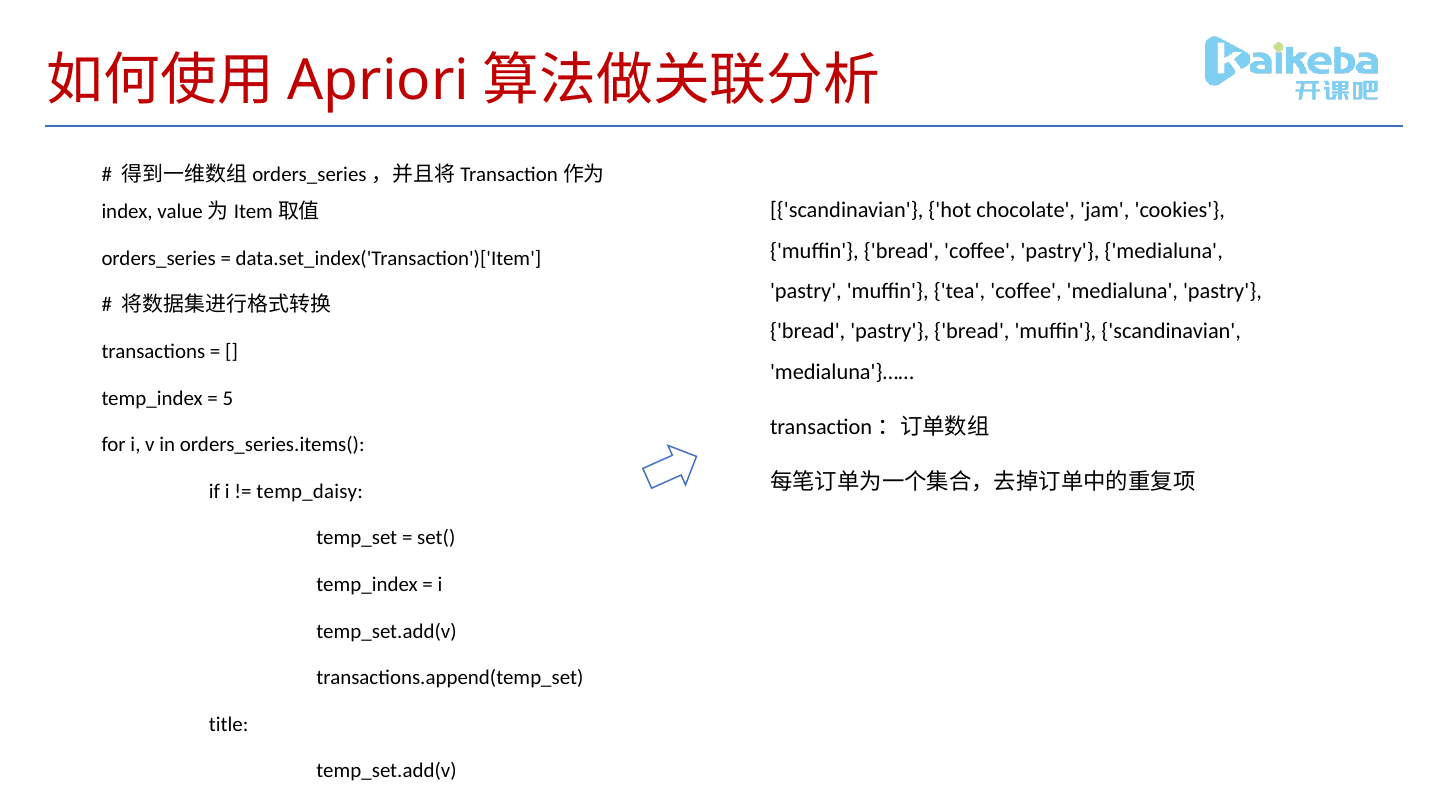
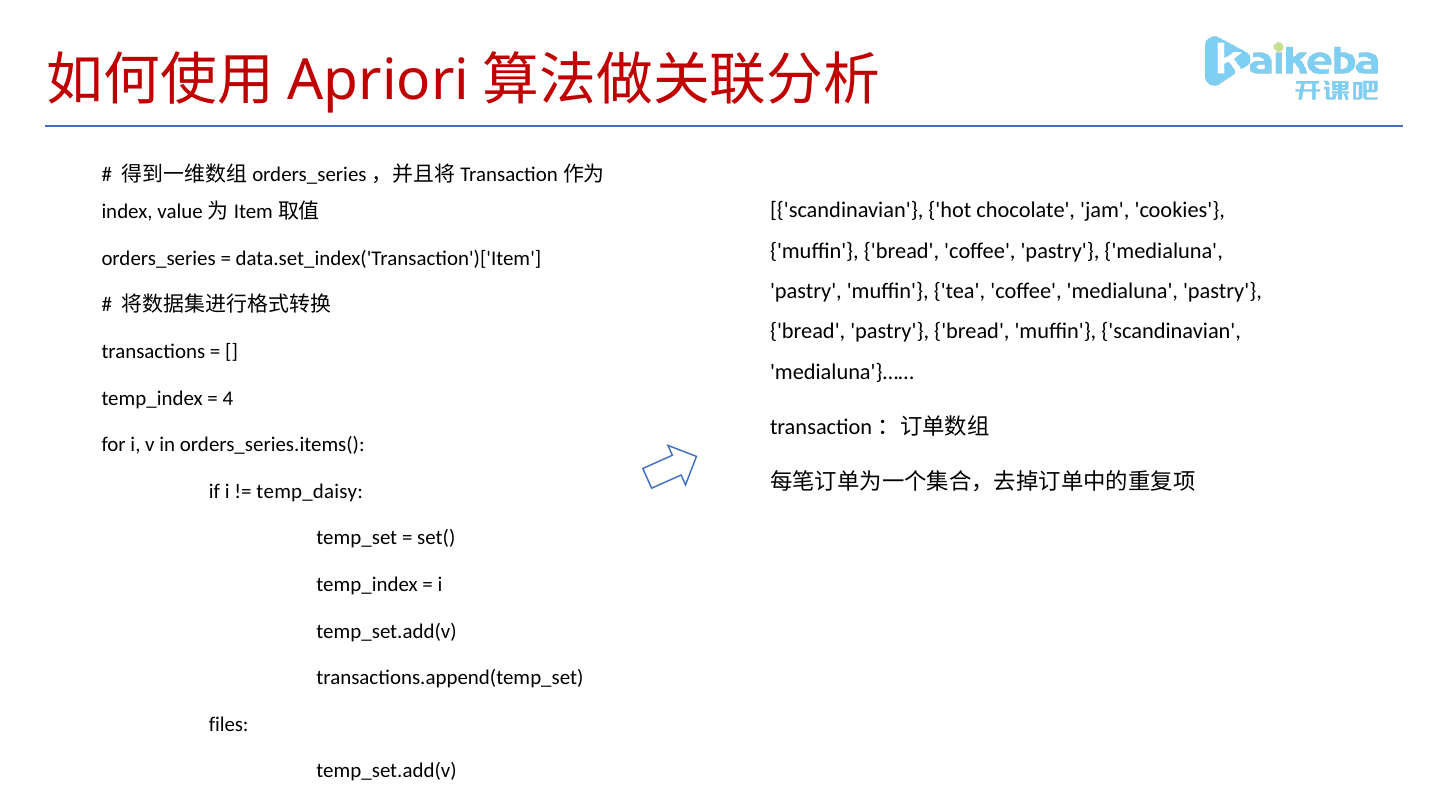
5: 5 -> 4 (228, 398)
title: title -> files (229, 724)
